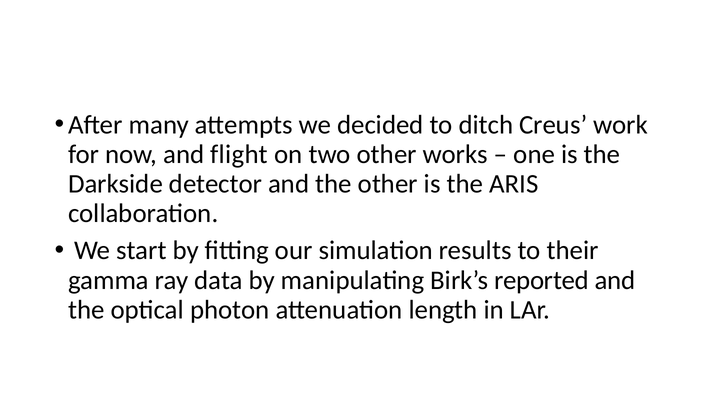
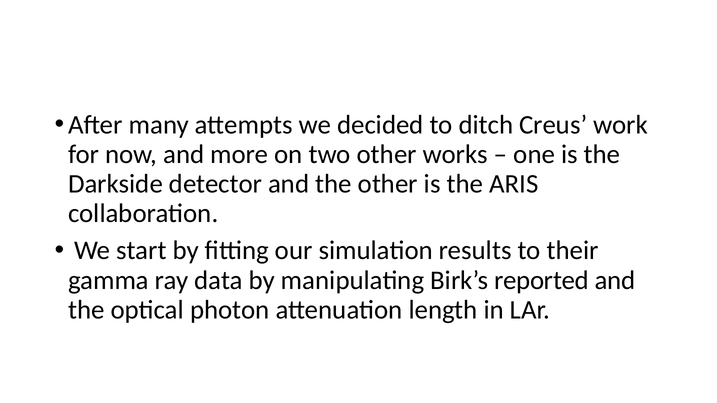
flight: flight -> more (239, 154)
